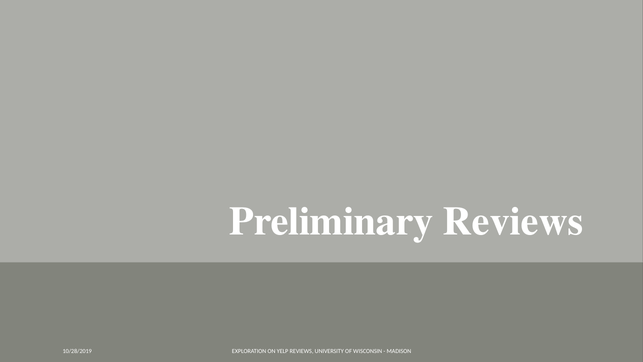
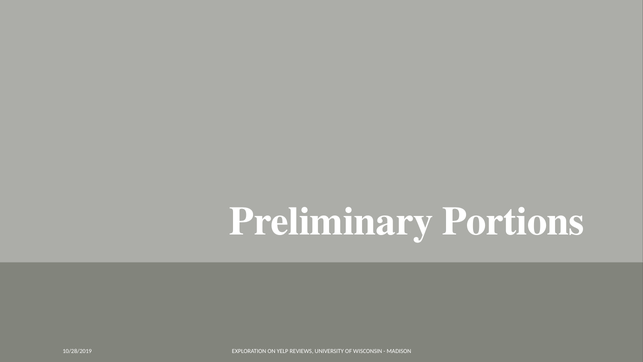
Preliminary Reviews: Reviews -> Portions (513, 221)
